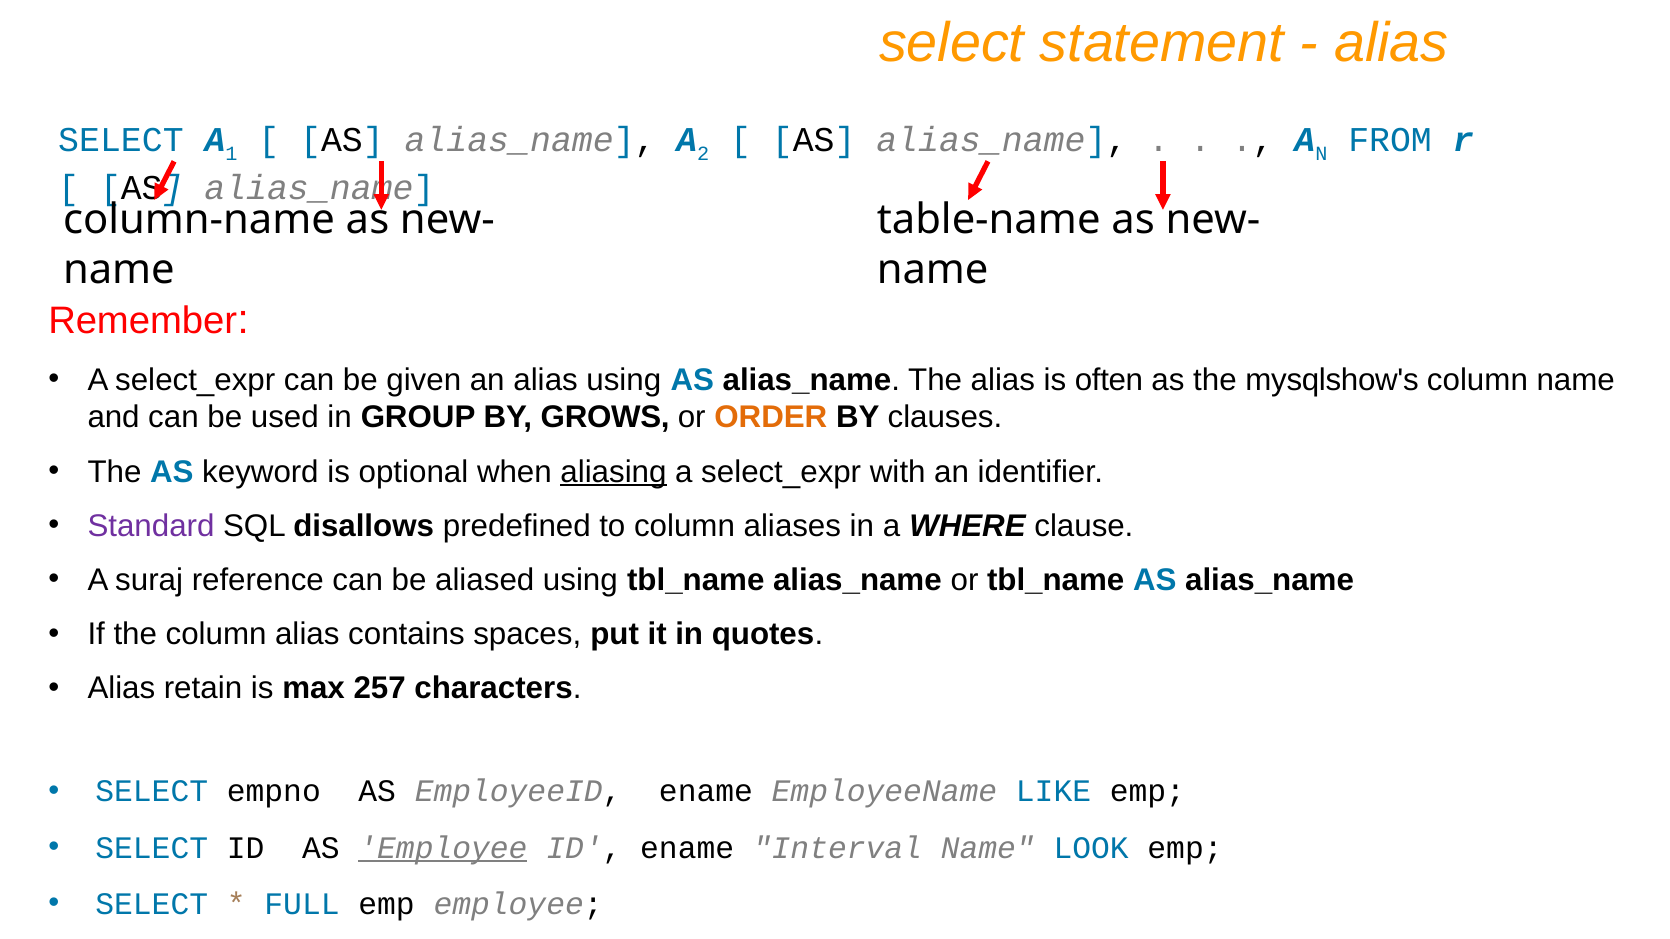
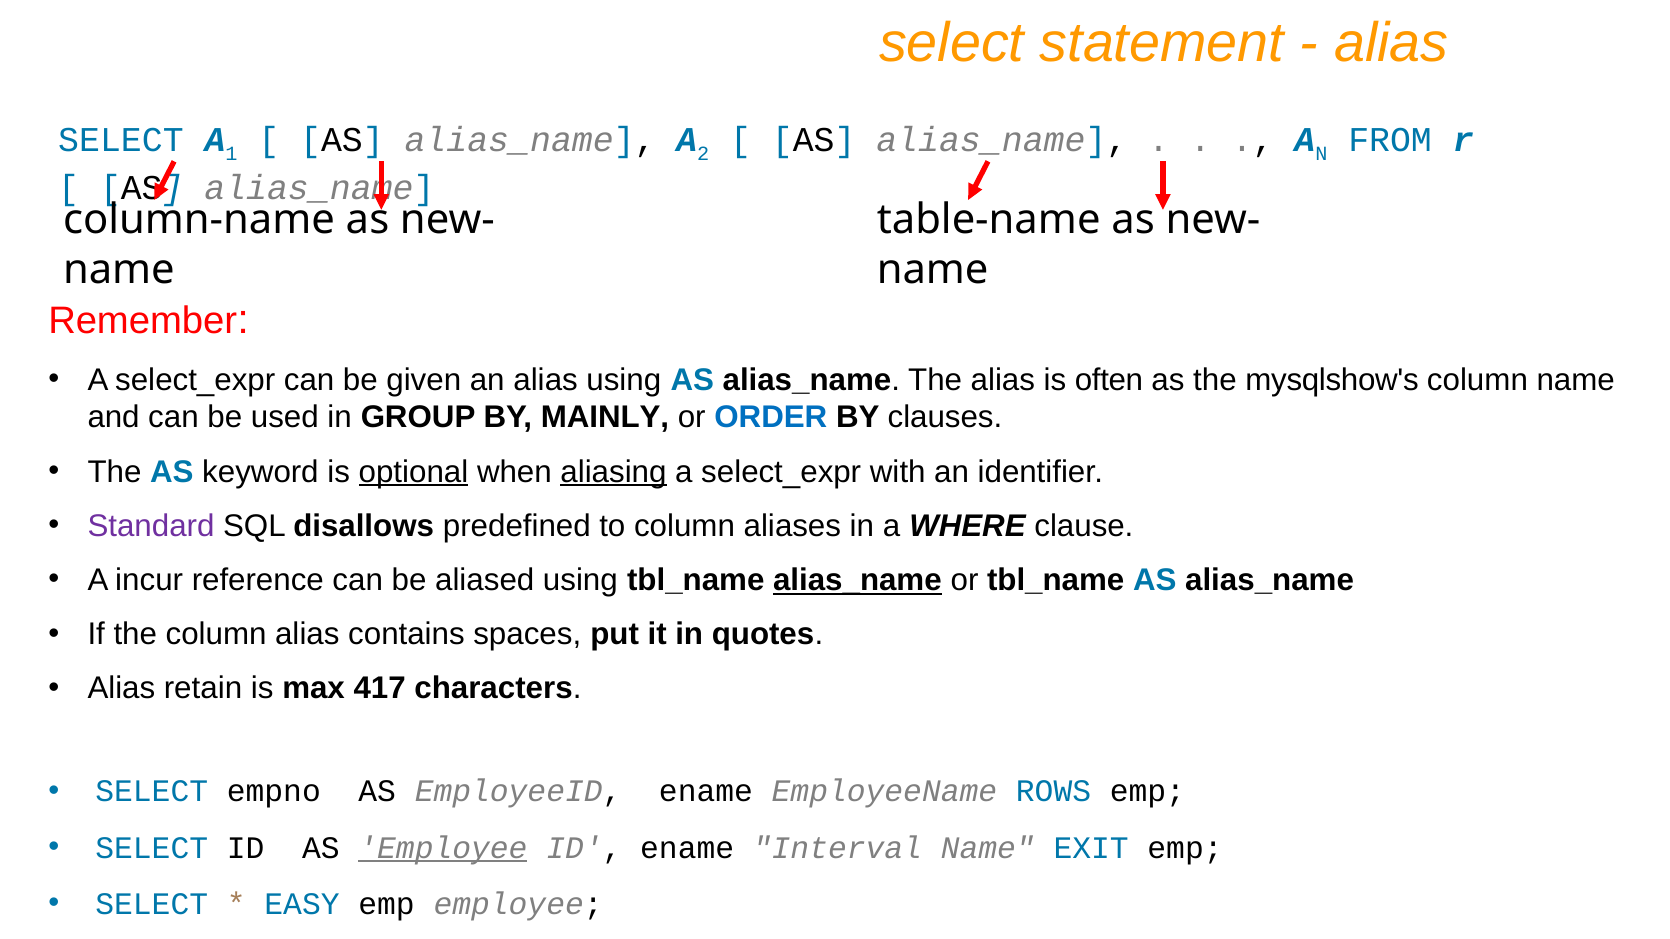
GROWS: GROWS -> MAINLY (605, 418)
ORDER colour: orange -> blue (771, 418)
optional underline: none -> present (414, 472)
suraj: suraj -> incur (149, 580)
alias_name underline: none -> present (857, 580)
257: 257 -> 417 (380, 689)
LIKE: LIKE -> ROWS (1054, 792)
LOOK: LOOK -> EXIT (1091, 848)
FULL: FULL -> EASY (302, 905)
